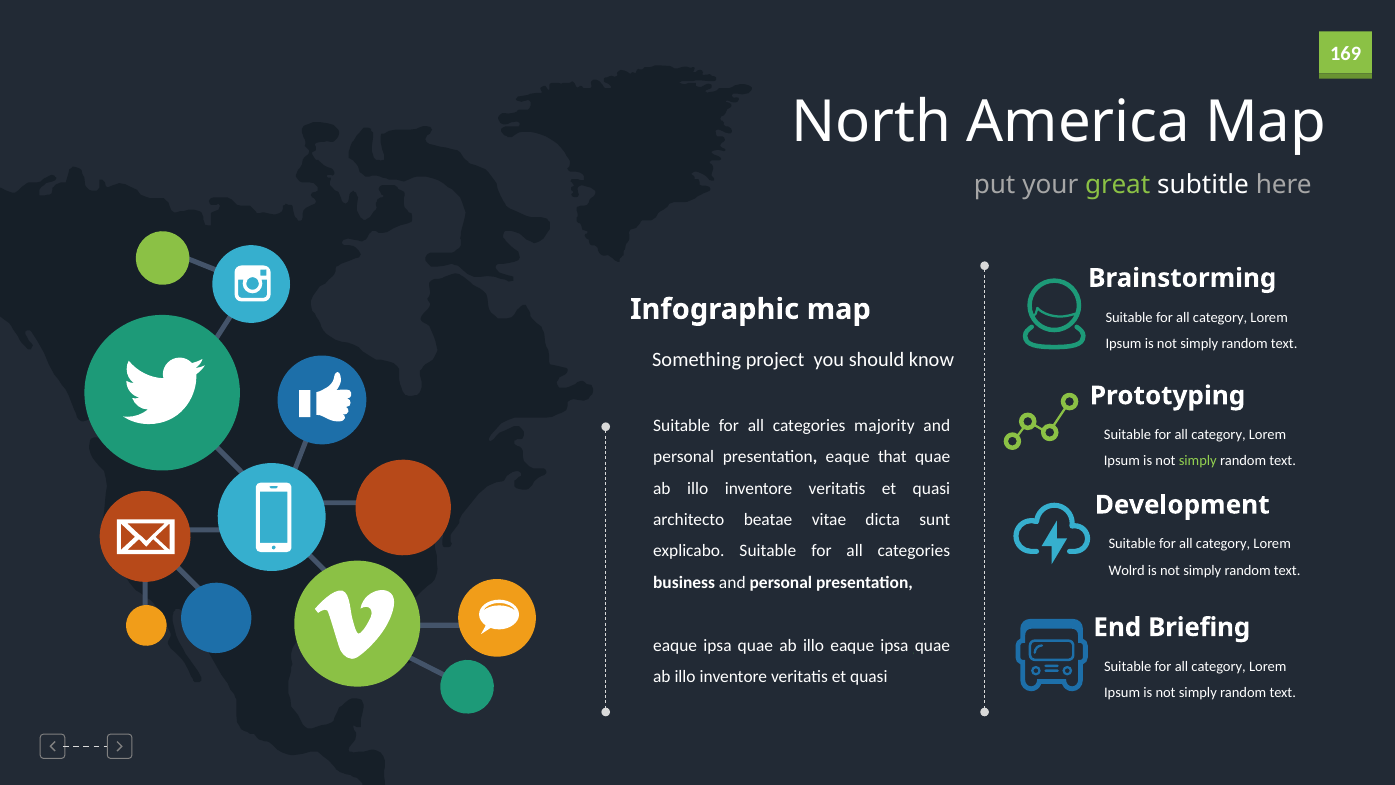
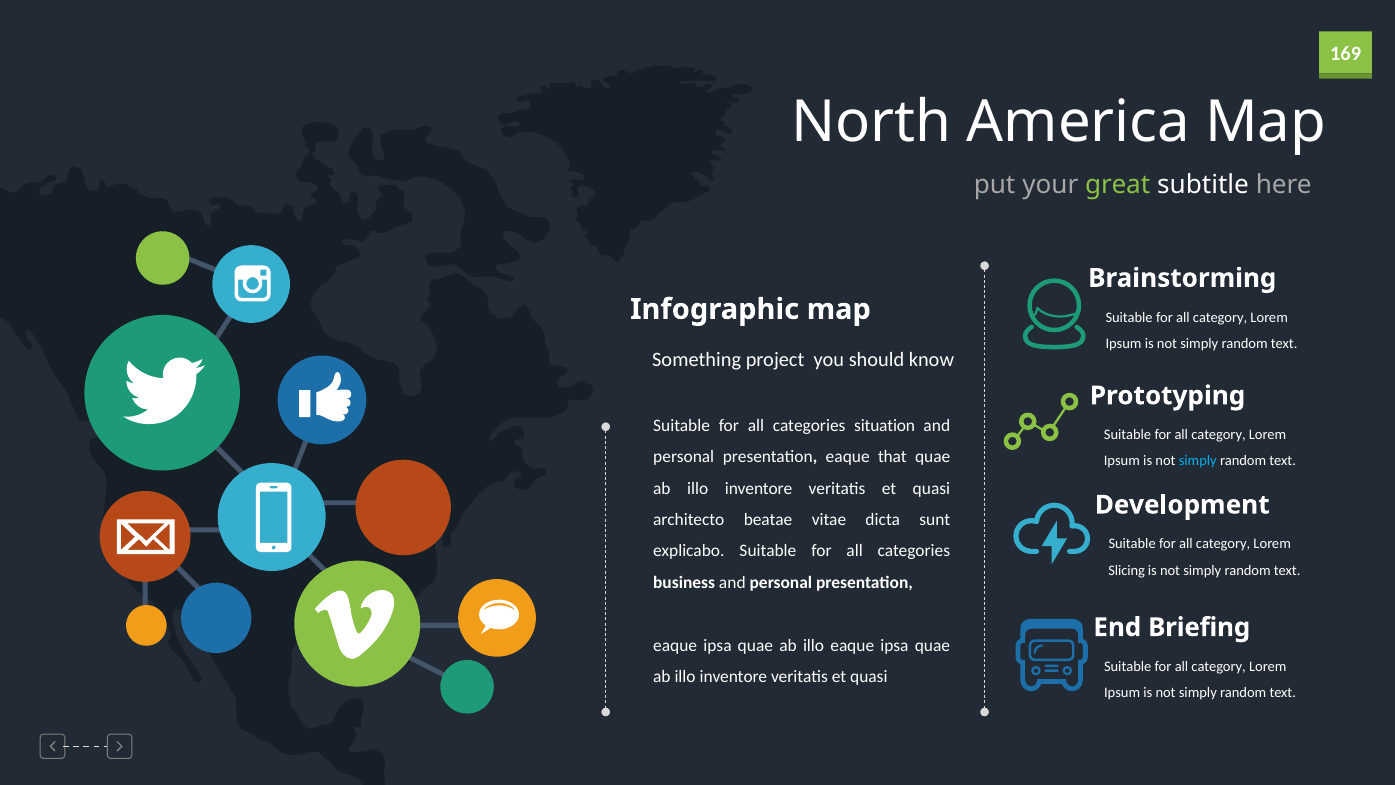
majority: majority -> situation (885, 425)
simply colour: light green -> light blue (1198, 461)
Wolrd: Wolrd -> Slicing (1127, 570)
